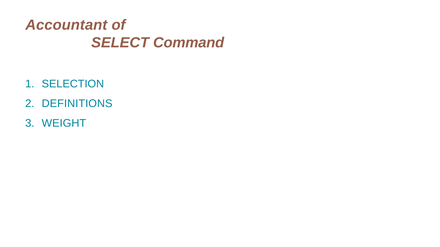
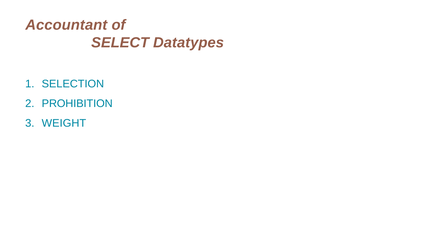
Command: Command -> Datatypes (189, 43)
DEFINITIONS: DEFINITIONS -> PROHIBITION (77, 104)
